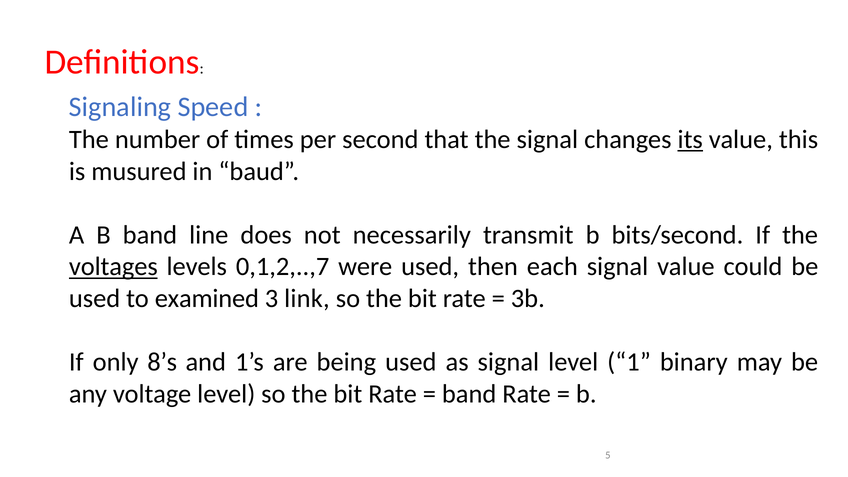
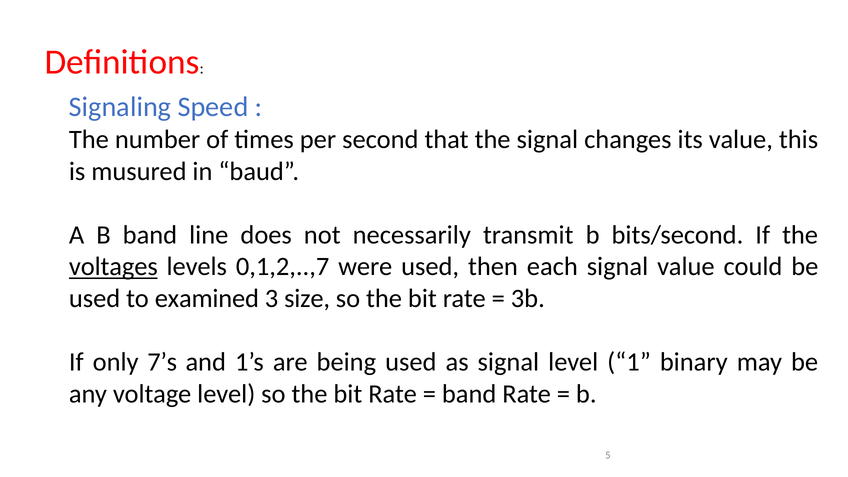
its underline: present -> none (690, 139)
link: link -> size (307, 298)
8’s: 8’s -> 7’s (162, 362)
